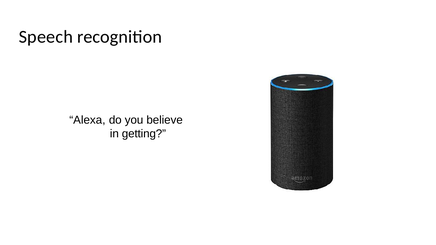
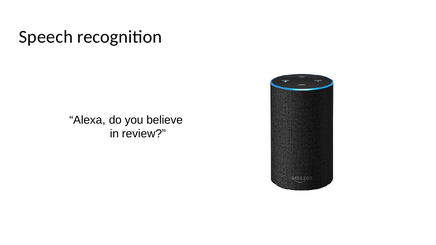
getting: getting -> review (144, 134)
